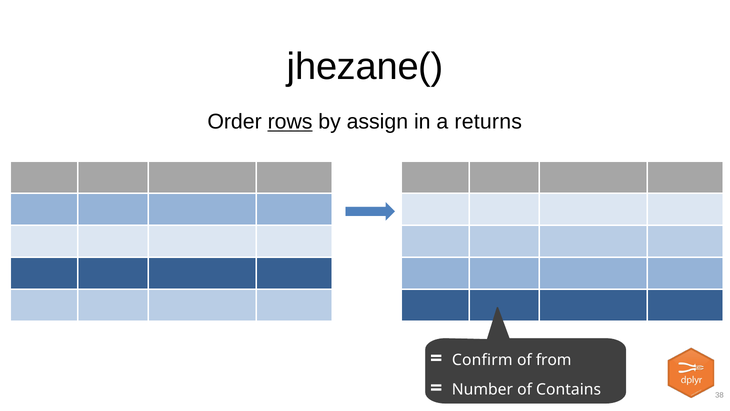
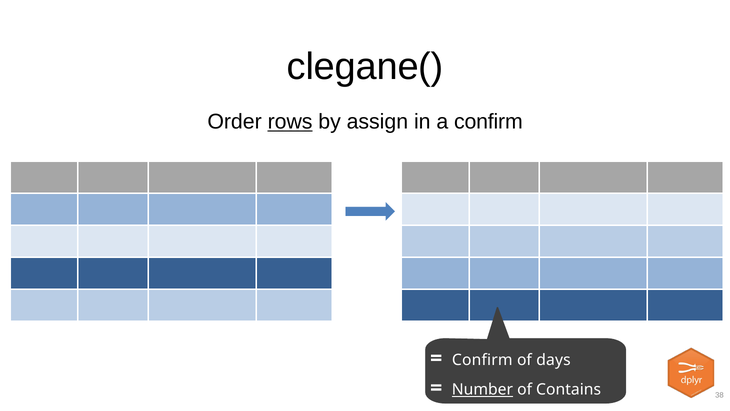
jhezane(: jhezane( -> clegane( (365, 67)
a returns: returns -> confirm (488, 122)
from: from -> days (553, 360)
Number underline: none -> present (482, 389)
